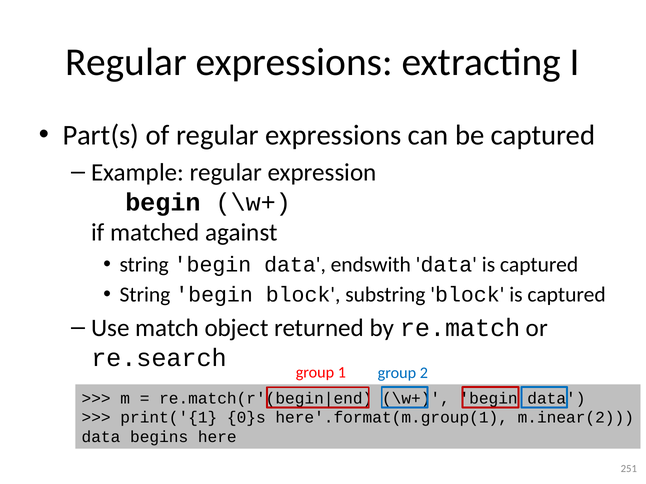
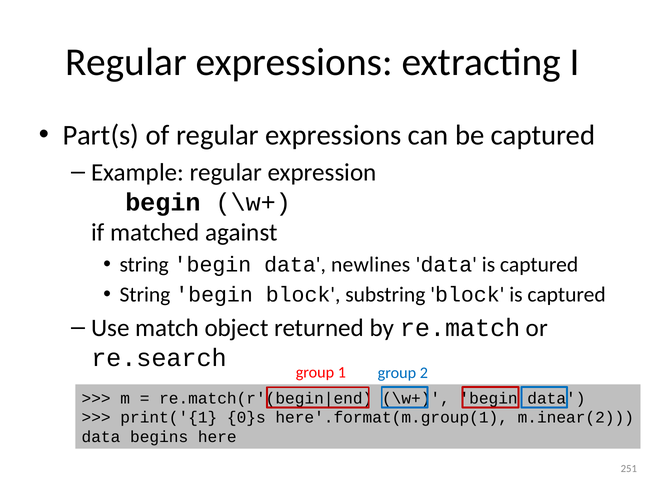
endswith: endswith -> newlines (371, 265)
